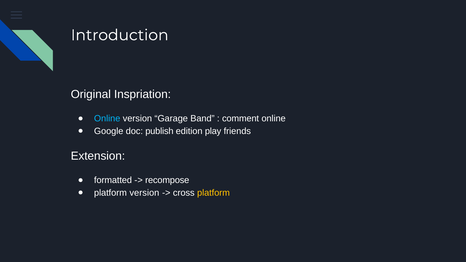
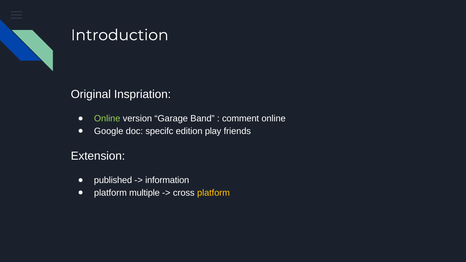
Online colour: light blue -> light green (107, 119)
publish: publish -> specifc (159, 131)
formatted: formatted -> published (113, 180)
recompose: recompose -> information (167, 180)
platform version: version -> multiple (144, 193)
